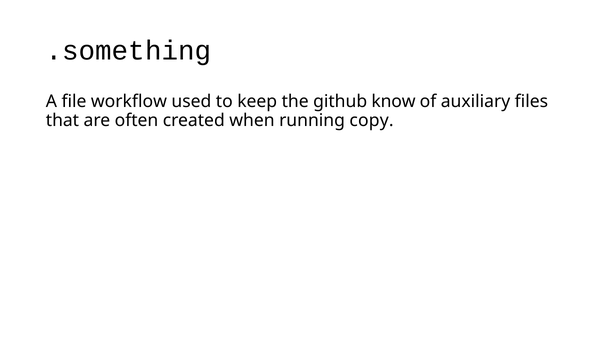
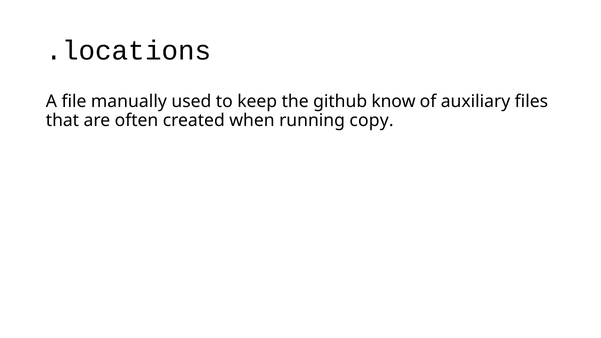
.something: .something -> .locations (128, 50)
workflow: workflow -> manually (129, 102)
